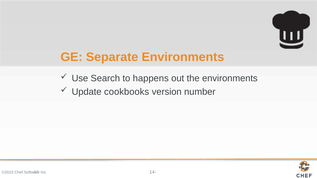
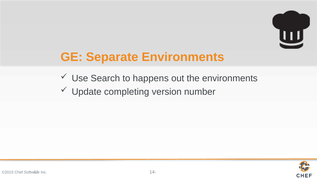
cookbooks: cookbooks -> completing (127, 92)
